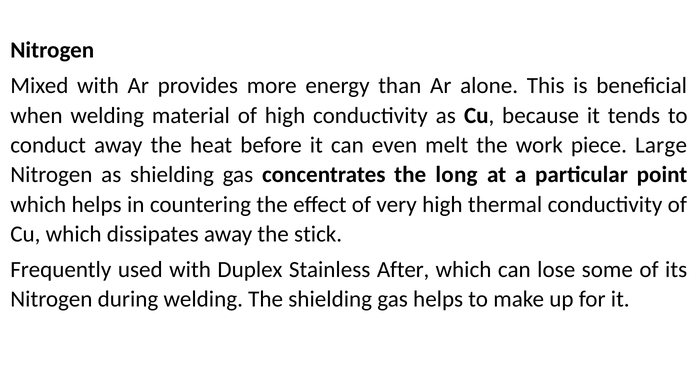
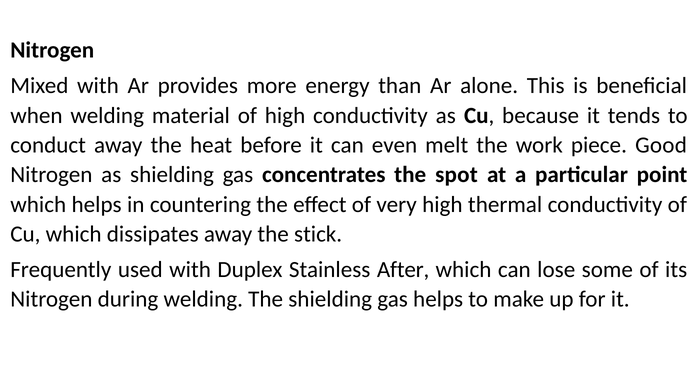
Large: Large -> Good (661, 145)
long: long -> spot (457, 175)
